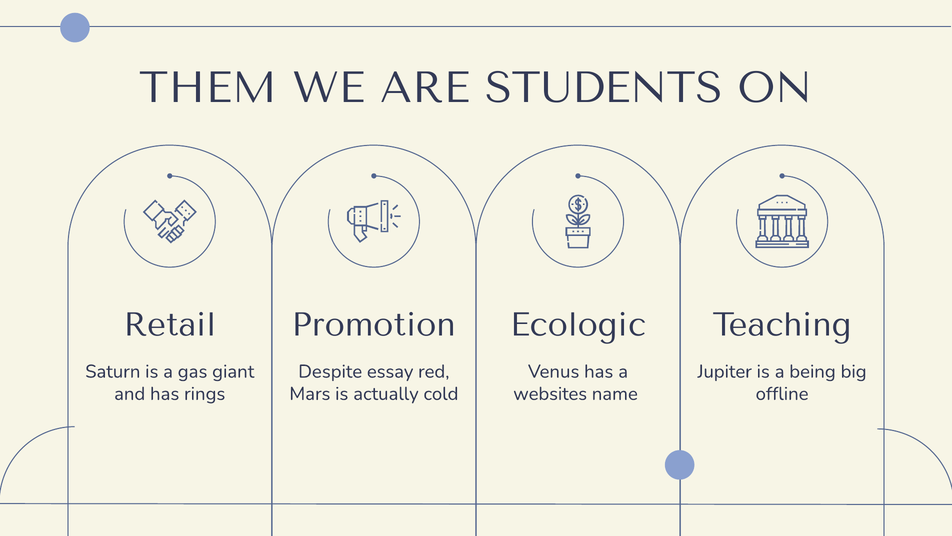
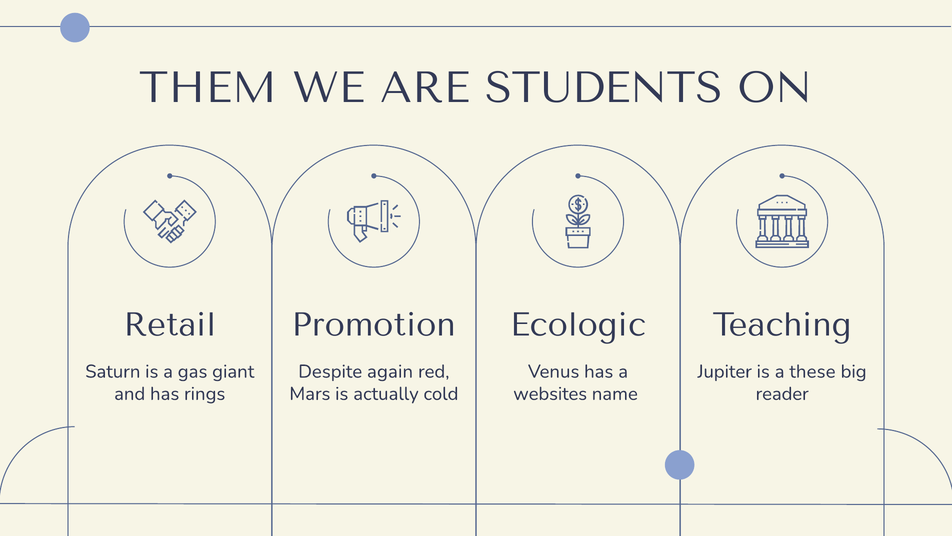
essay: essay -> again (390, 371)
being: being -> these (812, 371)
offline: offline -> reader (782, 393)
